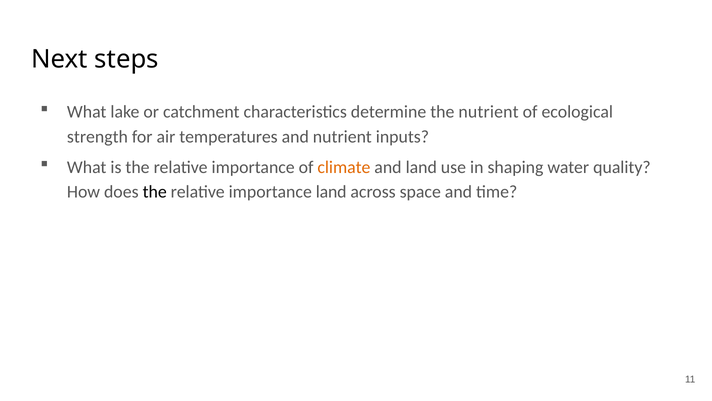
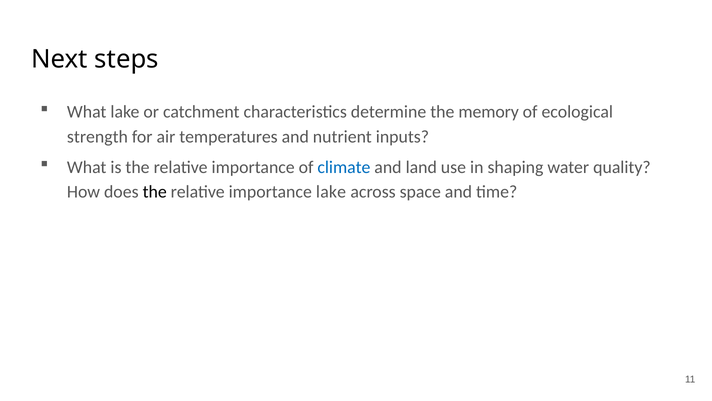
the nutrient: nutrient -> memory (489, 112)
climate colour: orange -> blue (344, 167)
importance land: land -> lake (331, 192)
